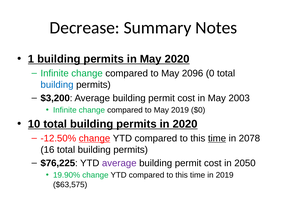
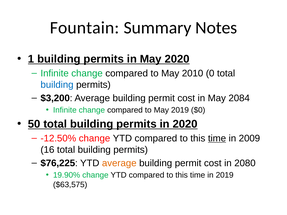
Decrease: Decrease -> Fountain (85, 28)
2096: 2096 -> 2010 (193, 73)
2003: 2003 -> 2084 (239, 98)
10: 10 -> 50 (34, 124)
change underline: present -> none (94, 138)
2078: 2078 -> 2009 (249, 138)
average colour: purple -> orange (119, 163)
2050: 2050 -> 2080 (245, 163)
